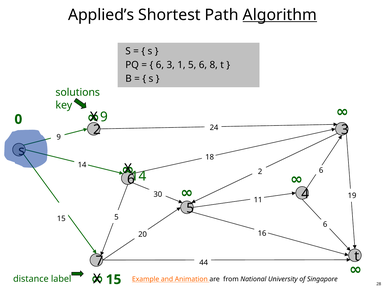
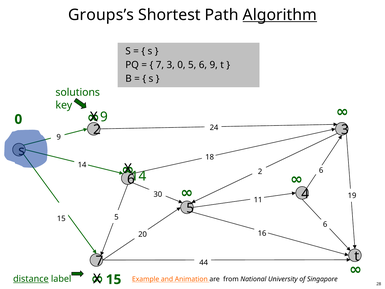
Applied’s: Applied’s -> Groups’s (101, 15)
6: 6 -> 7 (160, 65)
3 1: 1 -> 0 (181, 65)
6 8: 8 -> 9 (214, 65)
distance underline: none -> present (31, 279)
